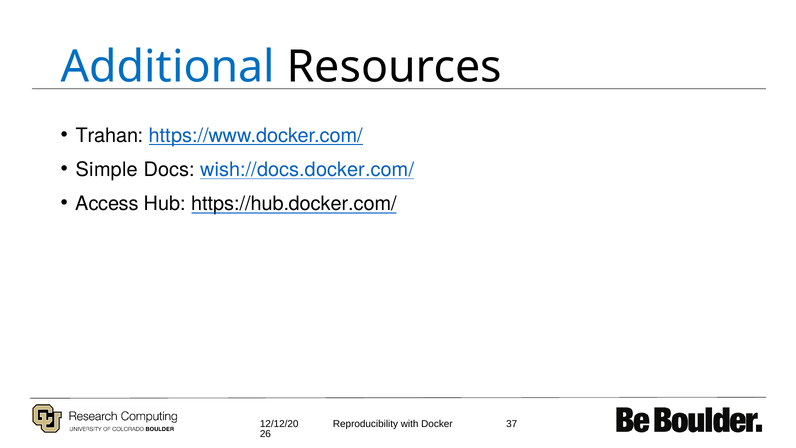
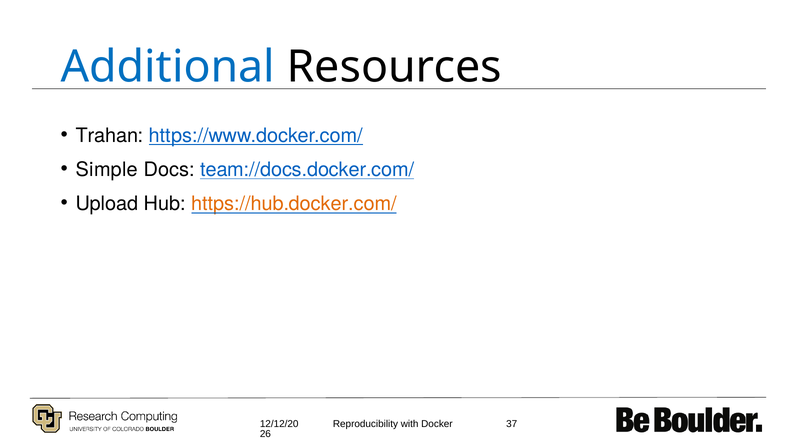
wish://docs.docker.com/: wish://docs.docker.com/ -> team://docs.docker.com/ (307, 170)
Access: Access -> Upload (107, 204)
https://hub.docker.com/ colour: black -> orange (294, 204)
